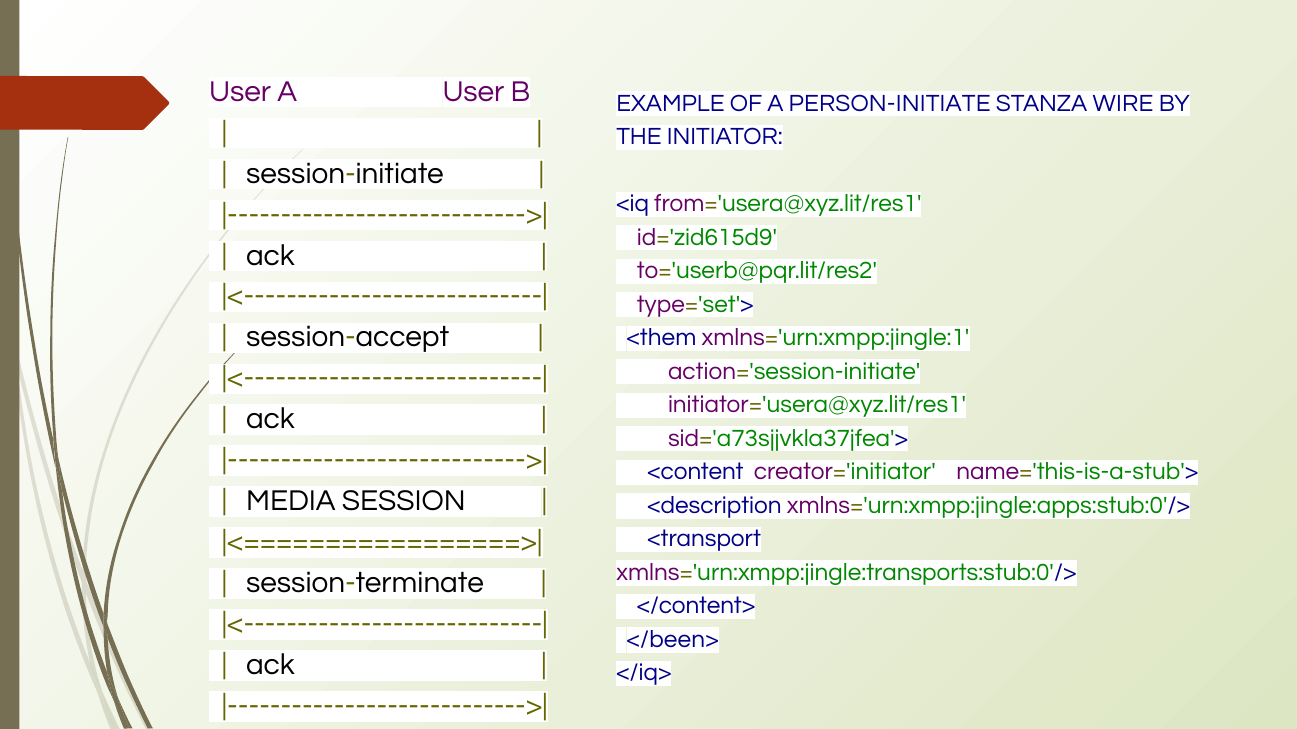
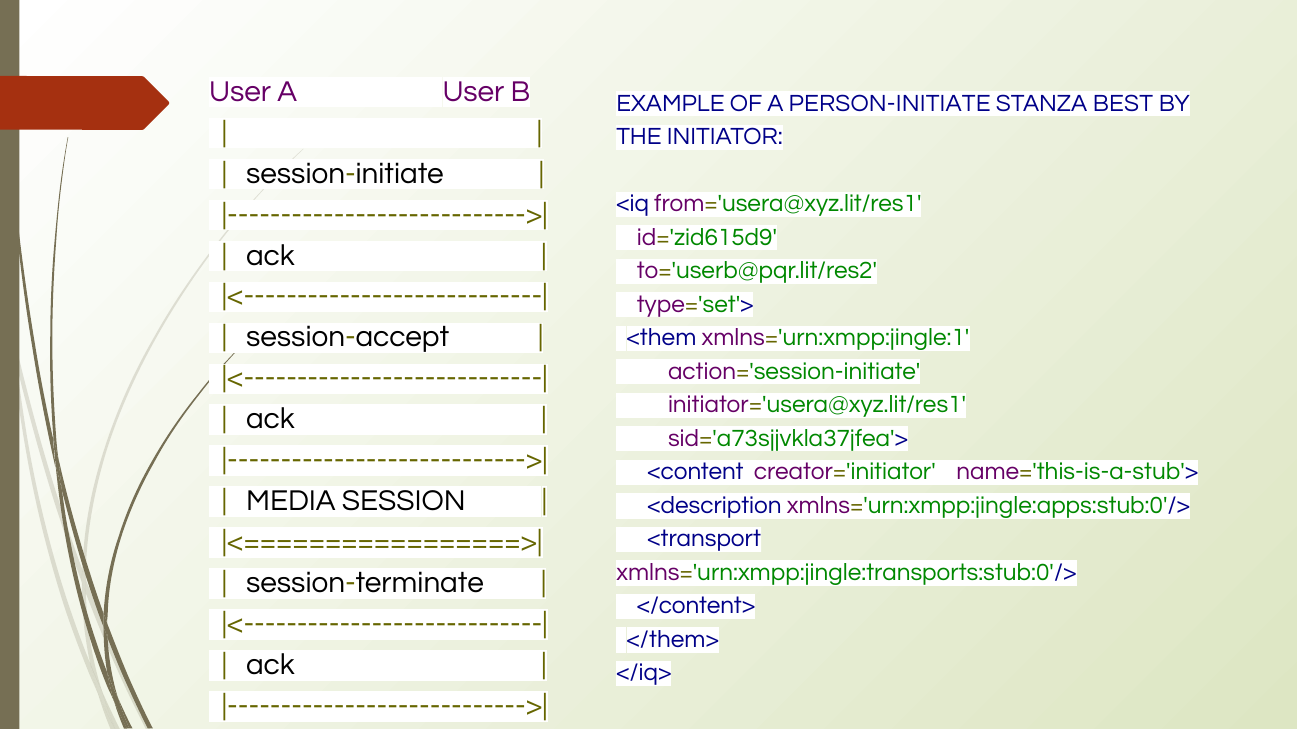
WIRE: WIRE -> BEST (1123, 103)
</been>: </been> -> </them> (673, 640)
